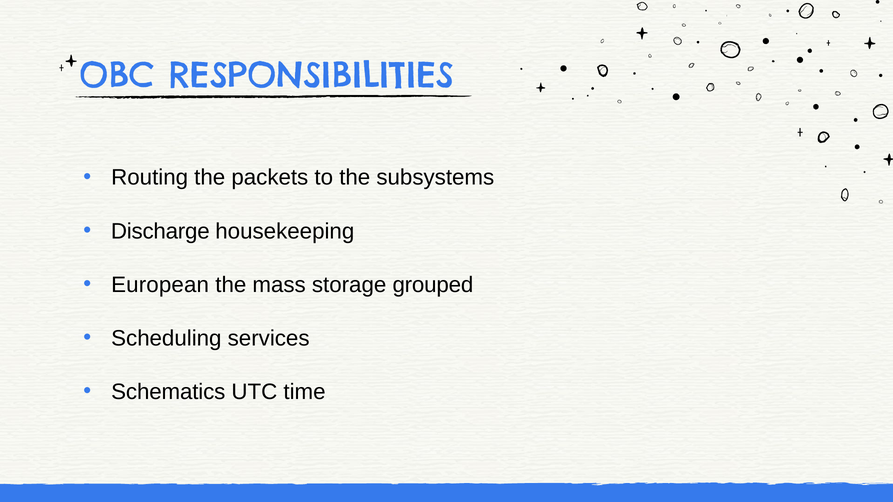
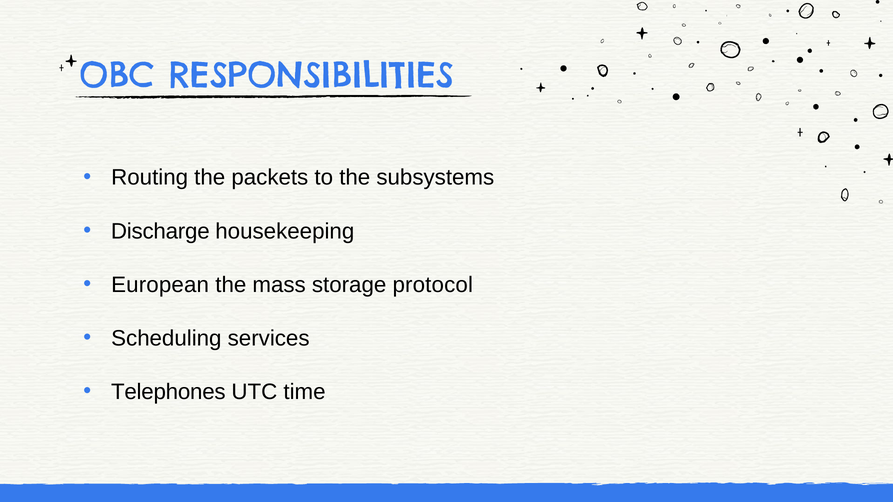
grouped: grouped -> protocol (433, 285)
Schematics: Schematics -> Telephones (168, 392)
